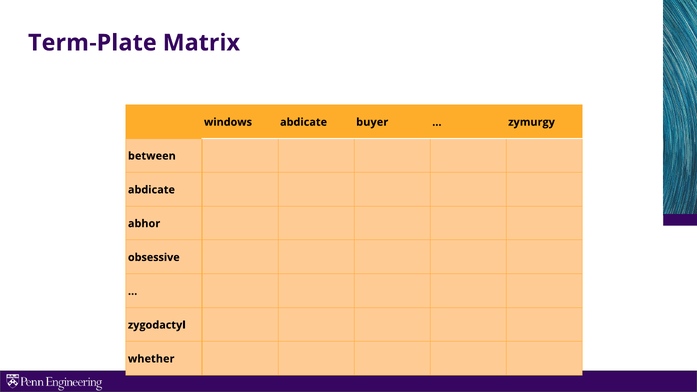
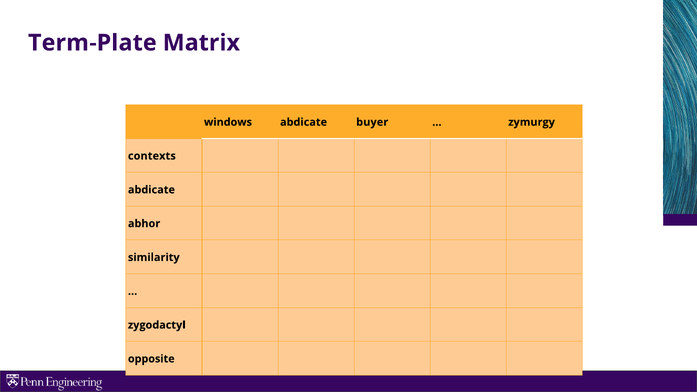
between: between -> contexts (152, 156)
obsessive: obsessive -> similarity (154, 257)
whether: whether -> opposite (151, 359)
